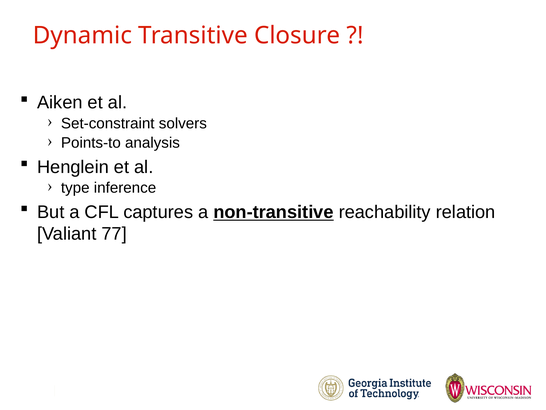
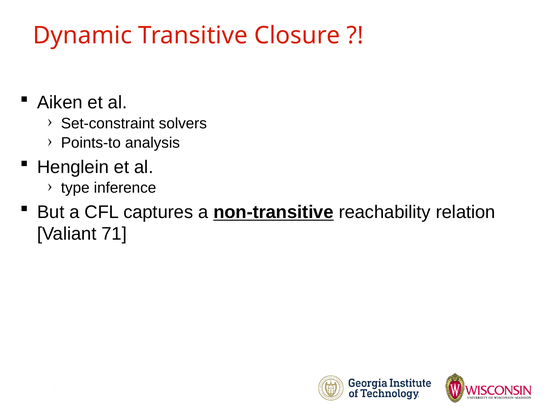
77: 77 -> 71 (114, 234)
